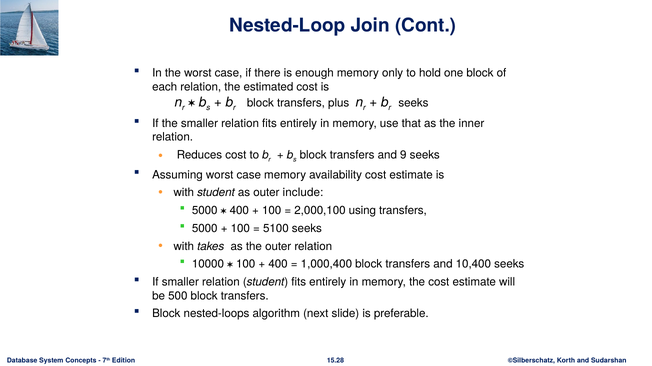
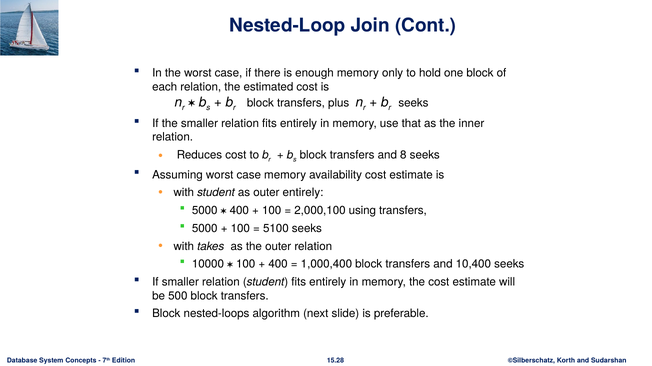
9: 9 -> 8 (403, 155)
outer include: include -> entirely (303, 193)
